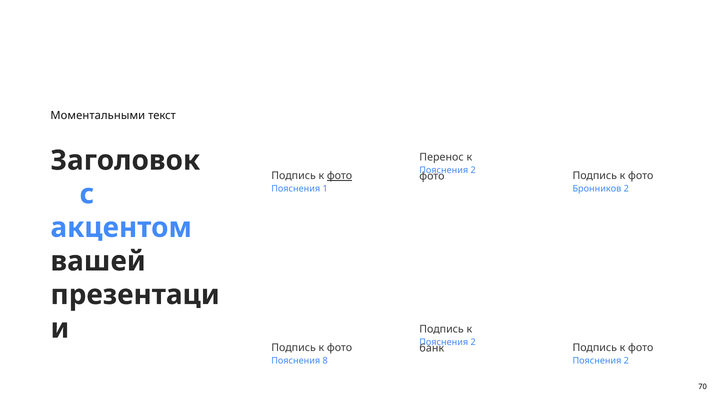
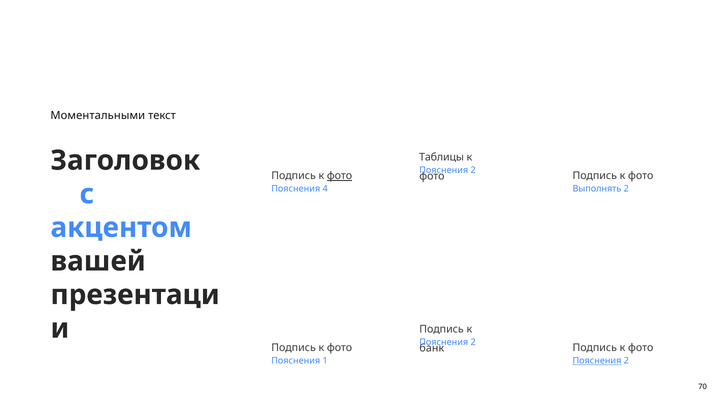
Перенос: Перенос -> Таблицы (442, 157)
1: 1 -> 4 (325, 189)
Бронников: Бронников -> Выполнять (597, 189)
8: 8 -> 1 (325, 361)
Пояснения underline: none -> present (597, 361)
